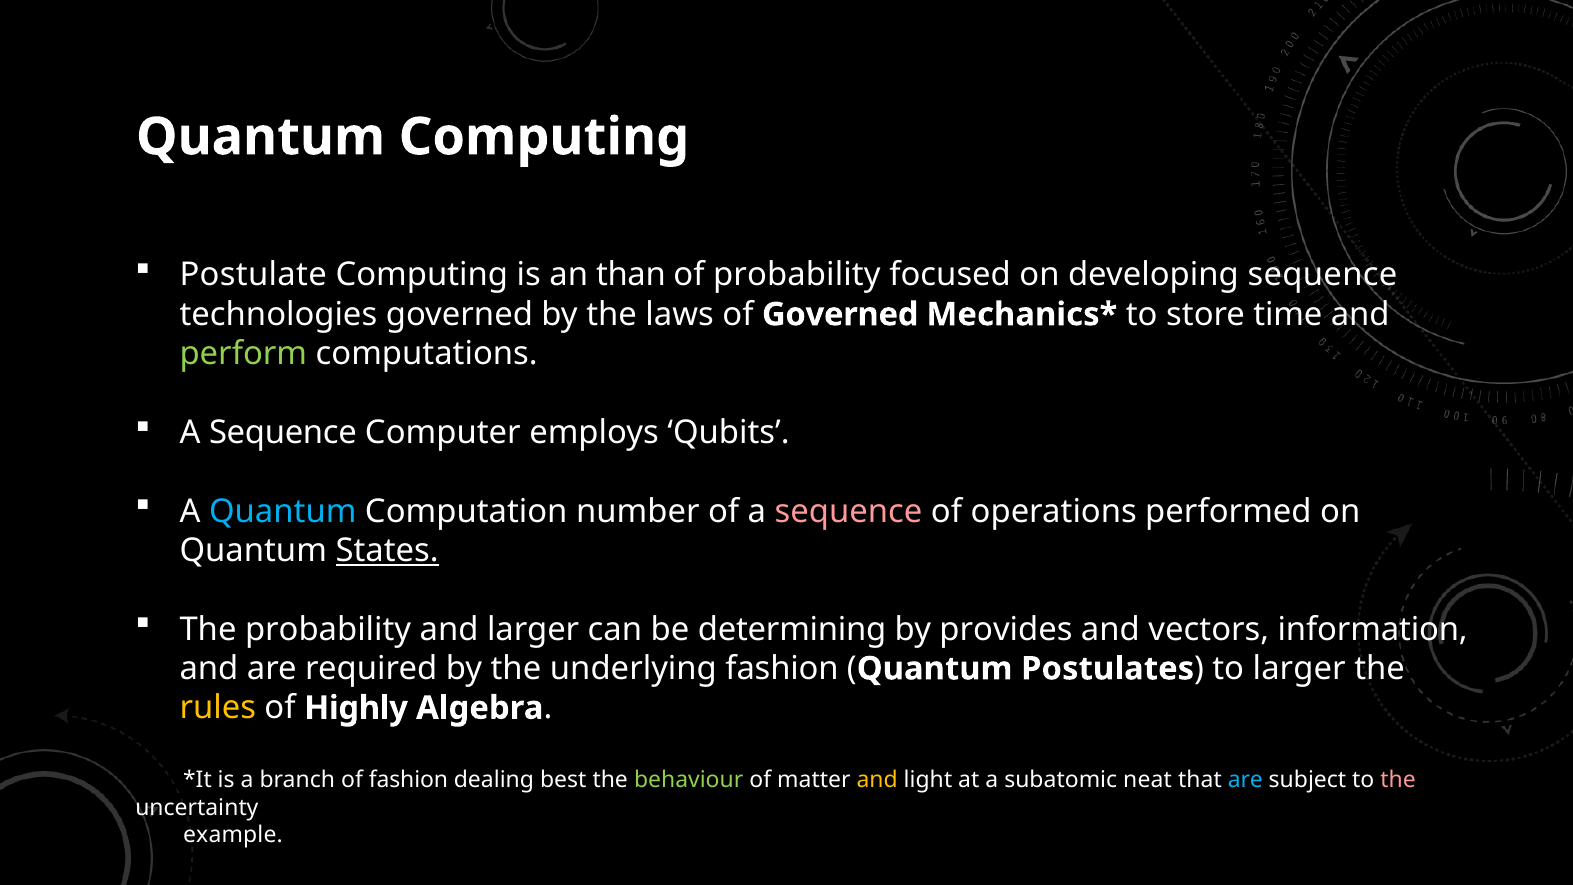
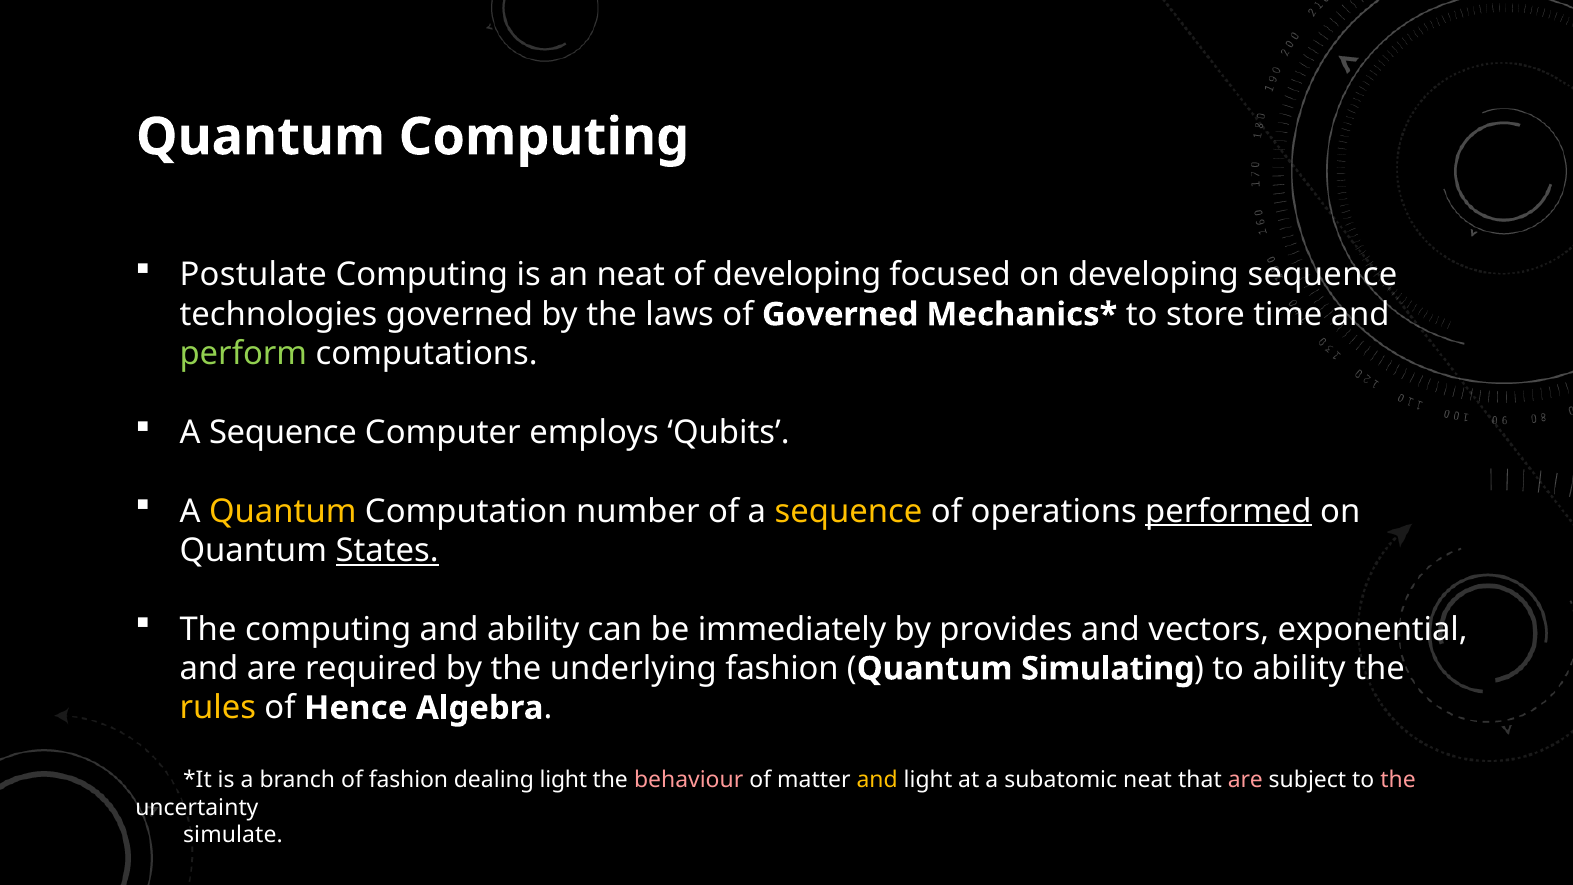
an than: than -> neat (631, 275)
of probability: probability -> developing (797, 275)
Quantum colour: light blue -> yellow (283, 511)
sequence colour: pink -> yellow (849, 511)
performed underline: none -> present (1228, 511)
The probability: probability -> computing (328, 629)
and larger: larger -> ability (533, 629)
determining: determining -> immediately (792, 629)
information: information -> exponential (1373, 629)
Postulates: Postulates -> Simulating (1108, 669)
to larger: larger -> ability (1299, 669)
Highly: Highly -> Hence (356, 708)
dealing best: best -> light (563, 780)
behaviour colour: light green -> pink (689, 780)
are colour: light blue -> pink (1245, 780)
example: example -> simulate (233, 835)
